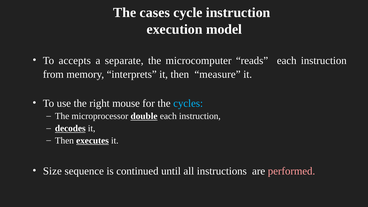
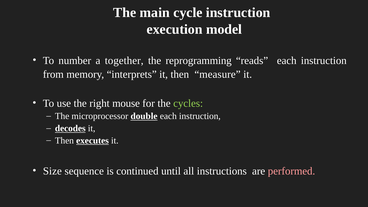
cases: cases -> main (155, 13)
accepts: accepts -> number (75, 61)
separate: separate -> together (124, 61)
microcomputer: microcomputer -> reprogramming (199, 61)
cycles colour: light blue -> light green (188, 103)
